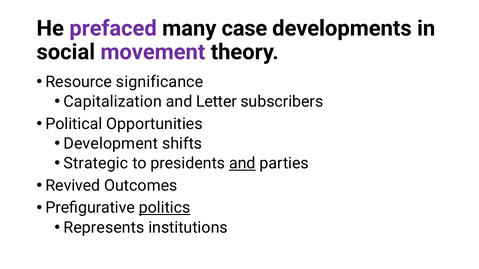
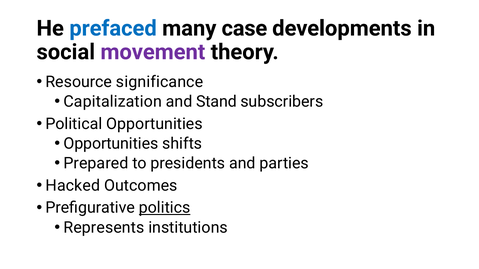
prefaced colour: purple -> blue (113, 28)
Letter: Letter -> Stand (216, 102)
Development: Development -> Opportunities (111, 144)
Strategic: Strategic -> Prepared (96, 164)
and underline: present -> none (242, 164)
Revived: Revived -> Hacked (73, 186)
